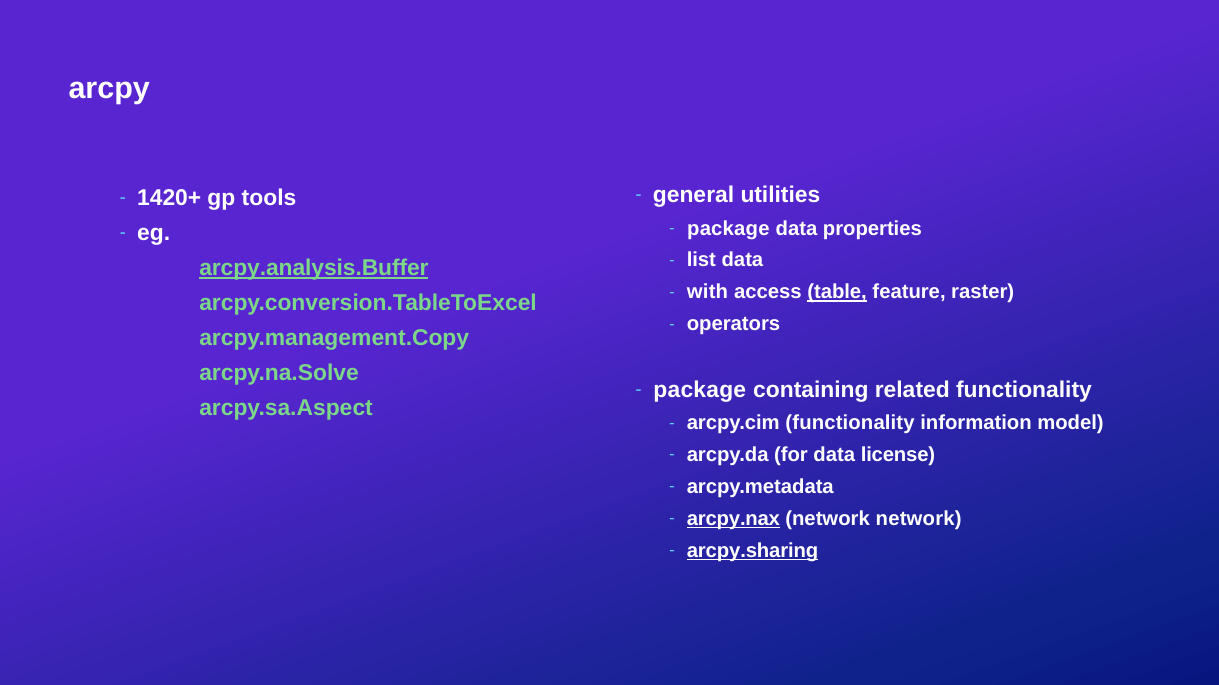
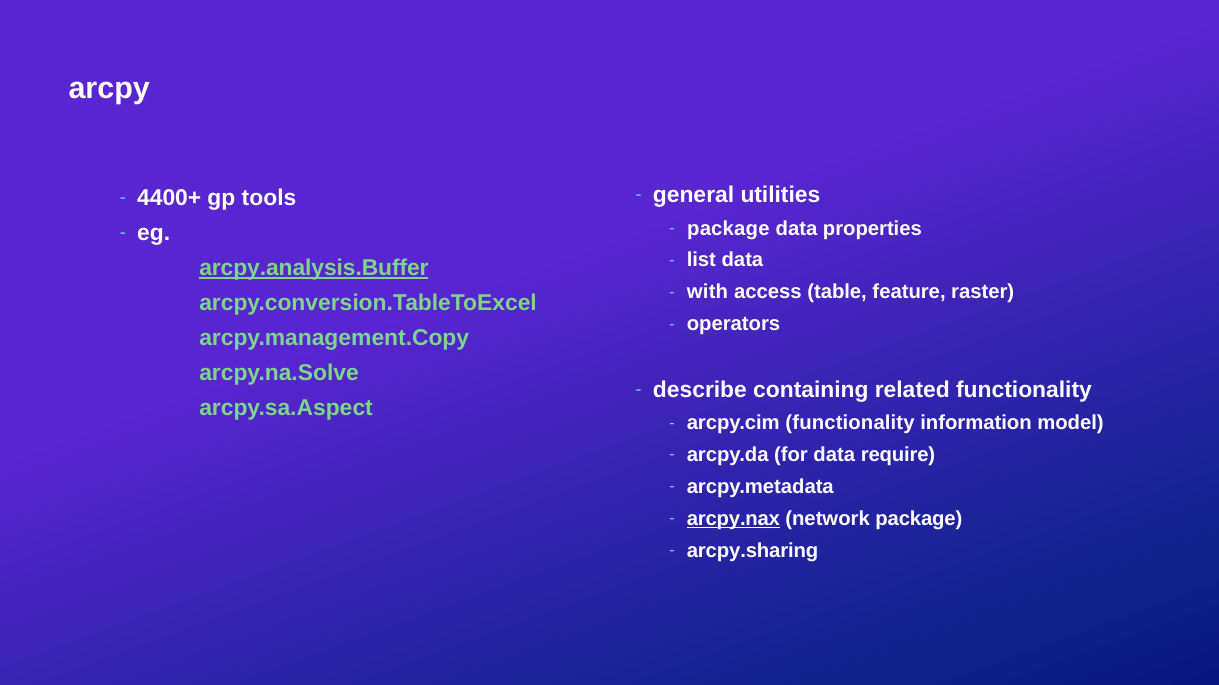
1420+: 1420+ -> 4400+ (169, 198)
table underline: present -> none (837, 293)
package: package -> describe (700, 390)
license: license -> require (898, 456)
network network: network -> package (919, 520)
arcpy.sharing underline: present -> none (753, 552)
